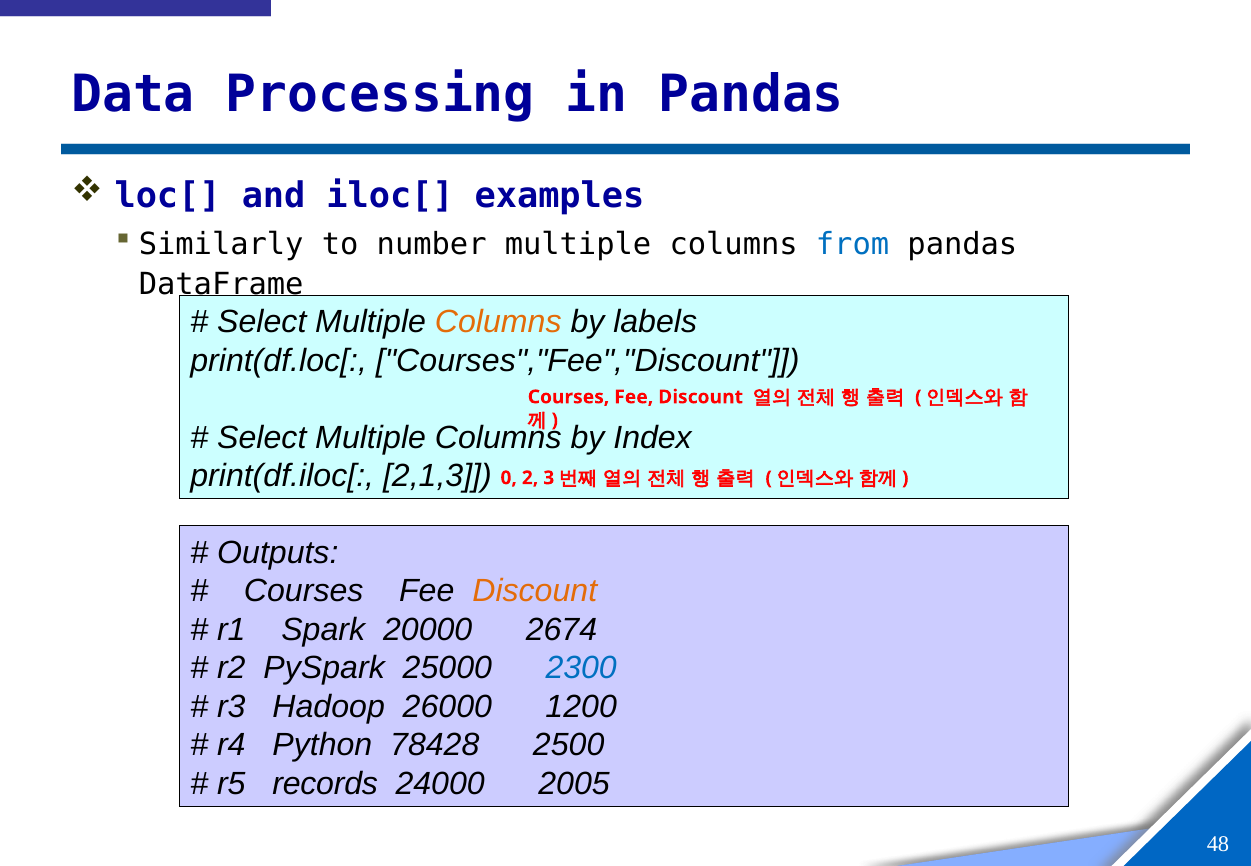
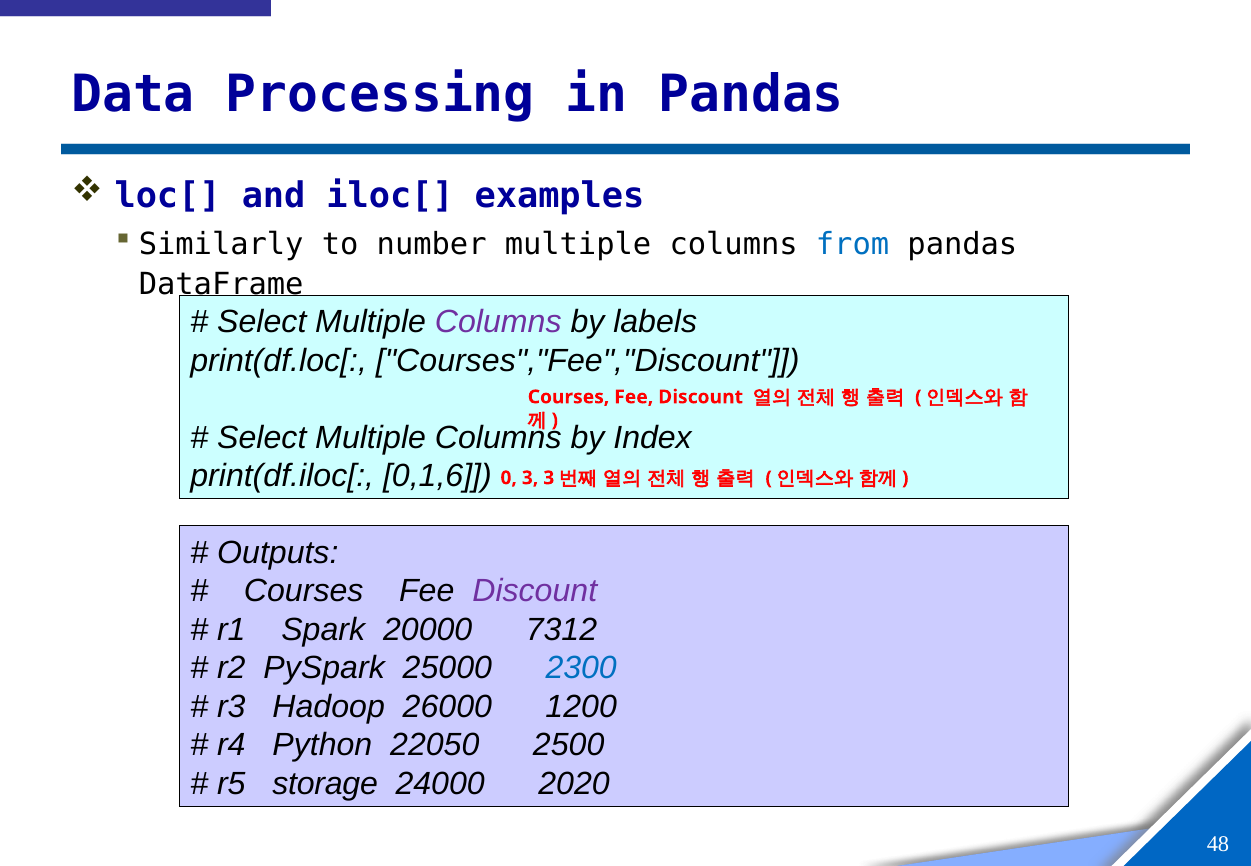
Columns colour: orange -> purple (498, 322)
2,1,3: 2,1,3 -> 0,1,6 (437, 476)
0 2: 2 -> 3 (530, 478)
Discount colour: orange -> purple (535, 591)
2674: 2674 -> 7312 (561, 630)
78428: 78428 -> 22050 (435, 745)
records: records -> storage (325, 784)
2005: 2005 -> 2020 (574, 784)
